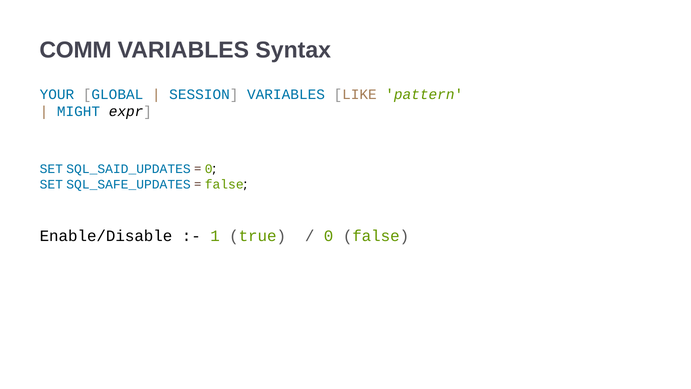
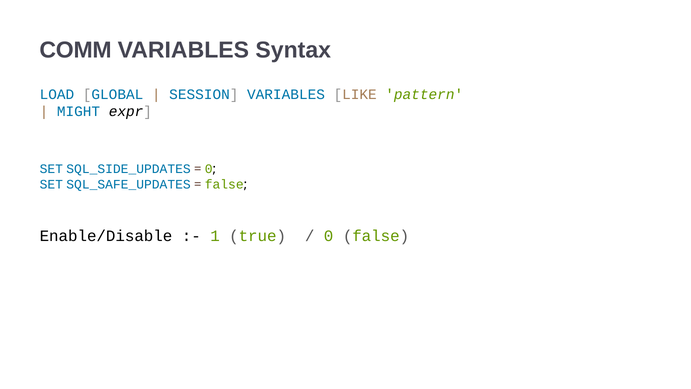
YOUR: YOUR -> LOAD (57, 94)
SQL_SAID_UPDATES: SQL_SAID_UPDATES -> SQL_SIDE_UPDATES (129, 169)
